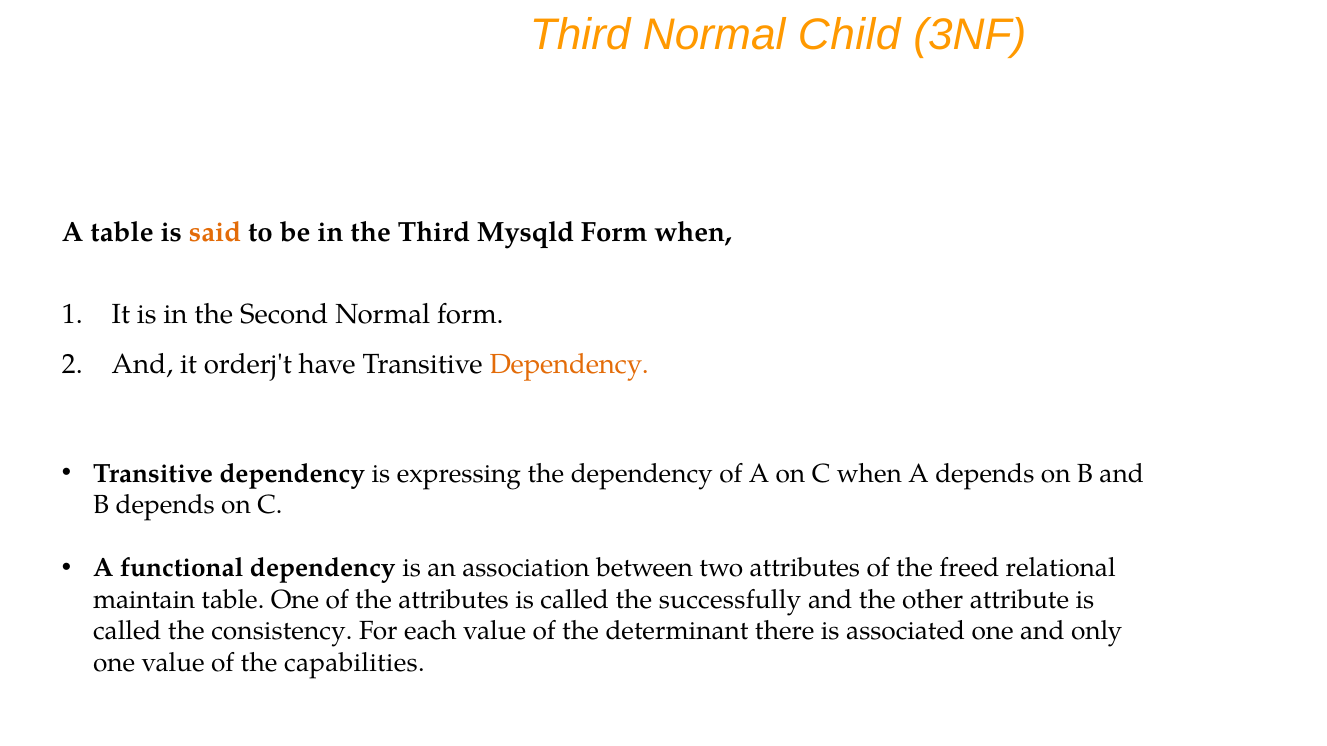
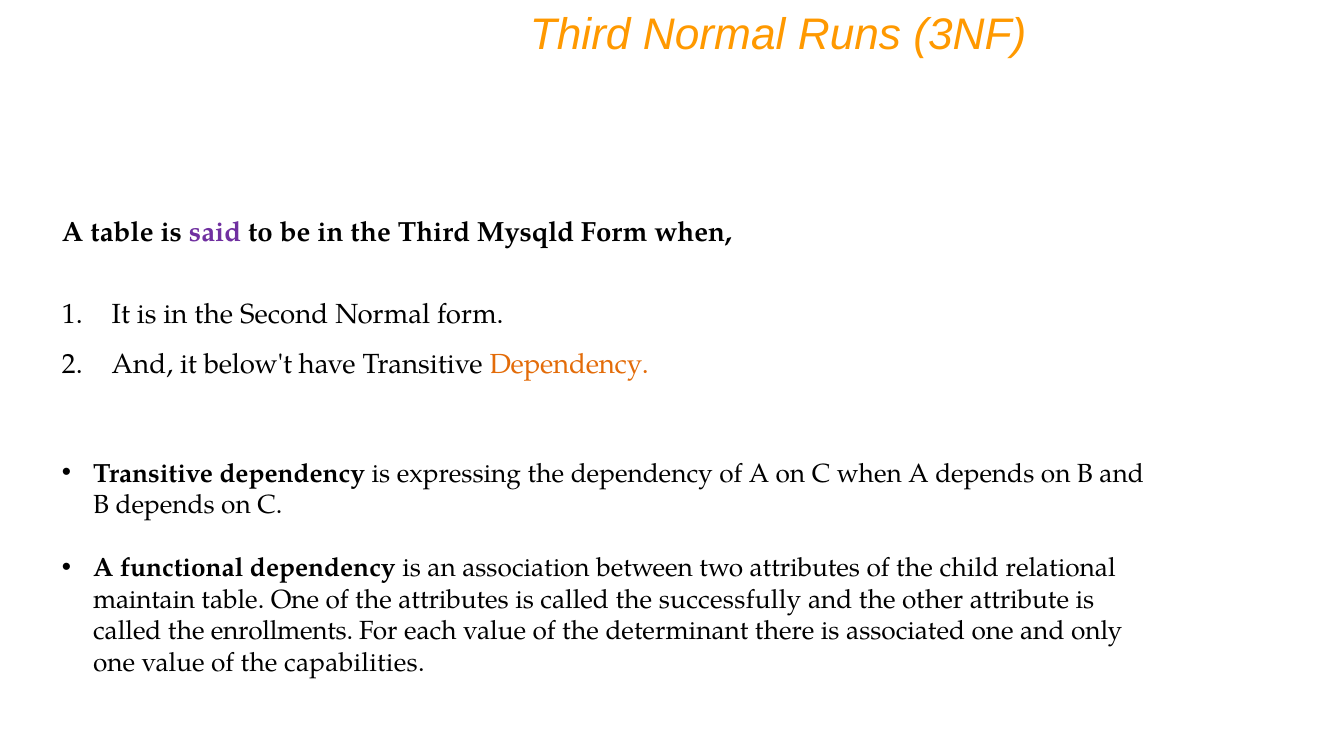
Child: Child -> Runs (849, 35)
said colour: orange -> purple (215, 232)
orderj't: orderj't -> below't (248, 365)
freed: freed -> child (969, 569)
consistency: consistency -> enrollments (282, 632)
